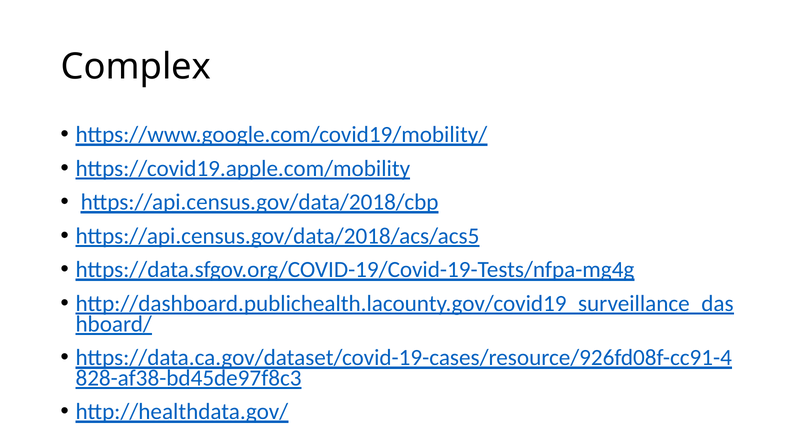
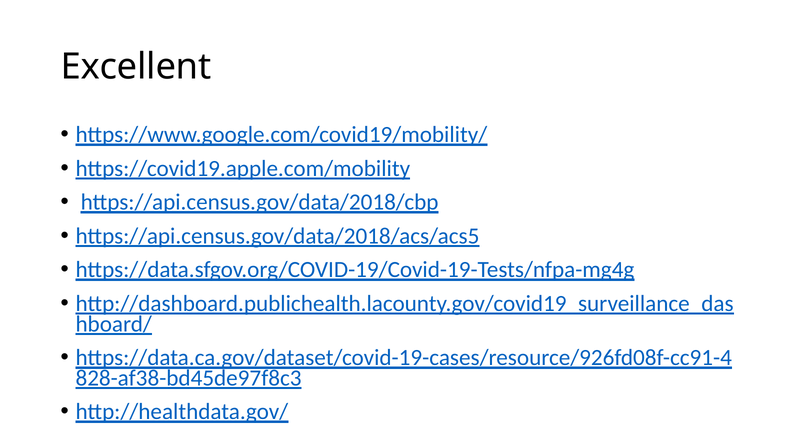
Complex: Complex -> Excellent (136, 67)
